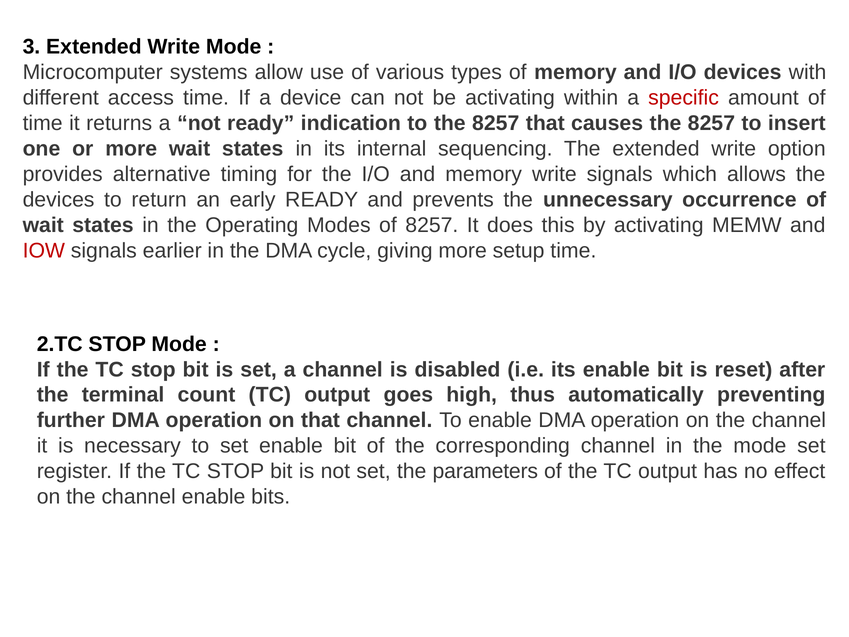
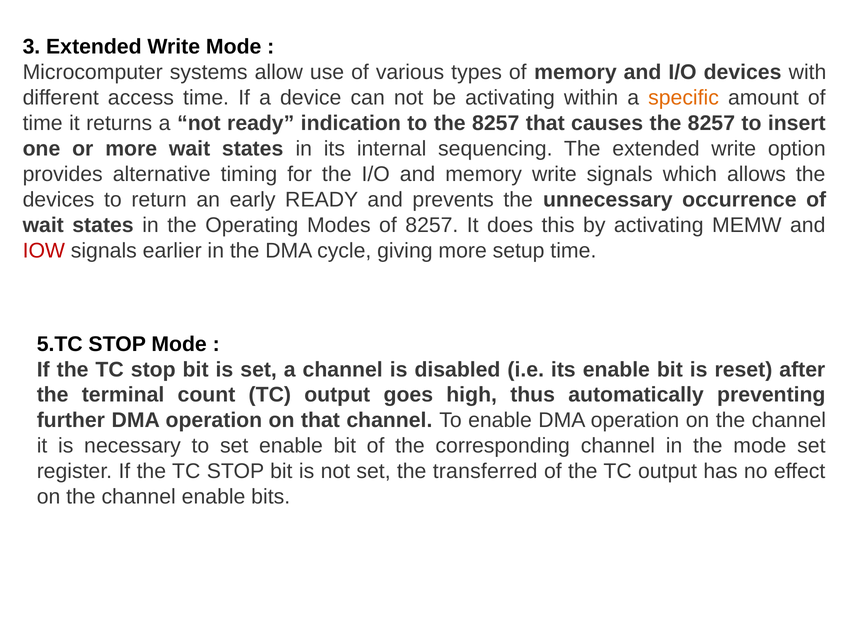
specific colour: red -> orange (684, 98)
2.TC: 2.TC -> 5.TC (60, 344)
parameters: parameters -> transferred (485, 471)
